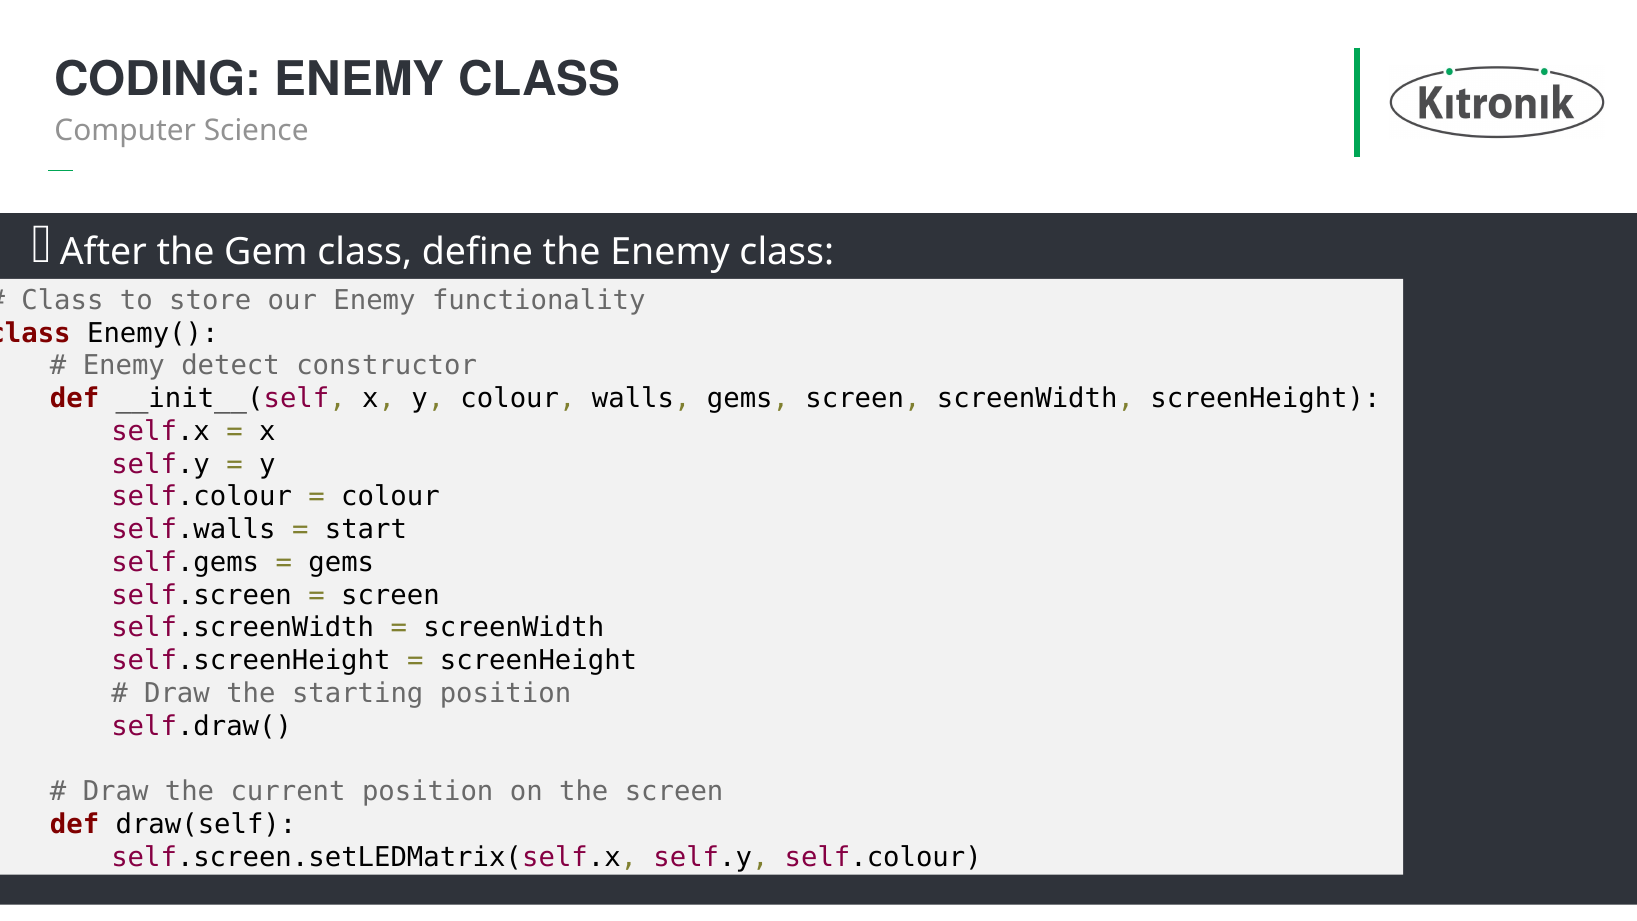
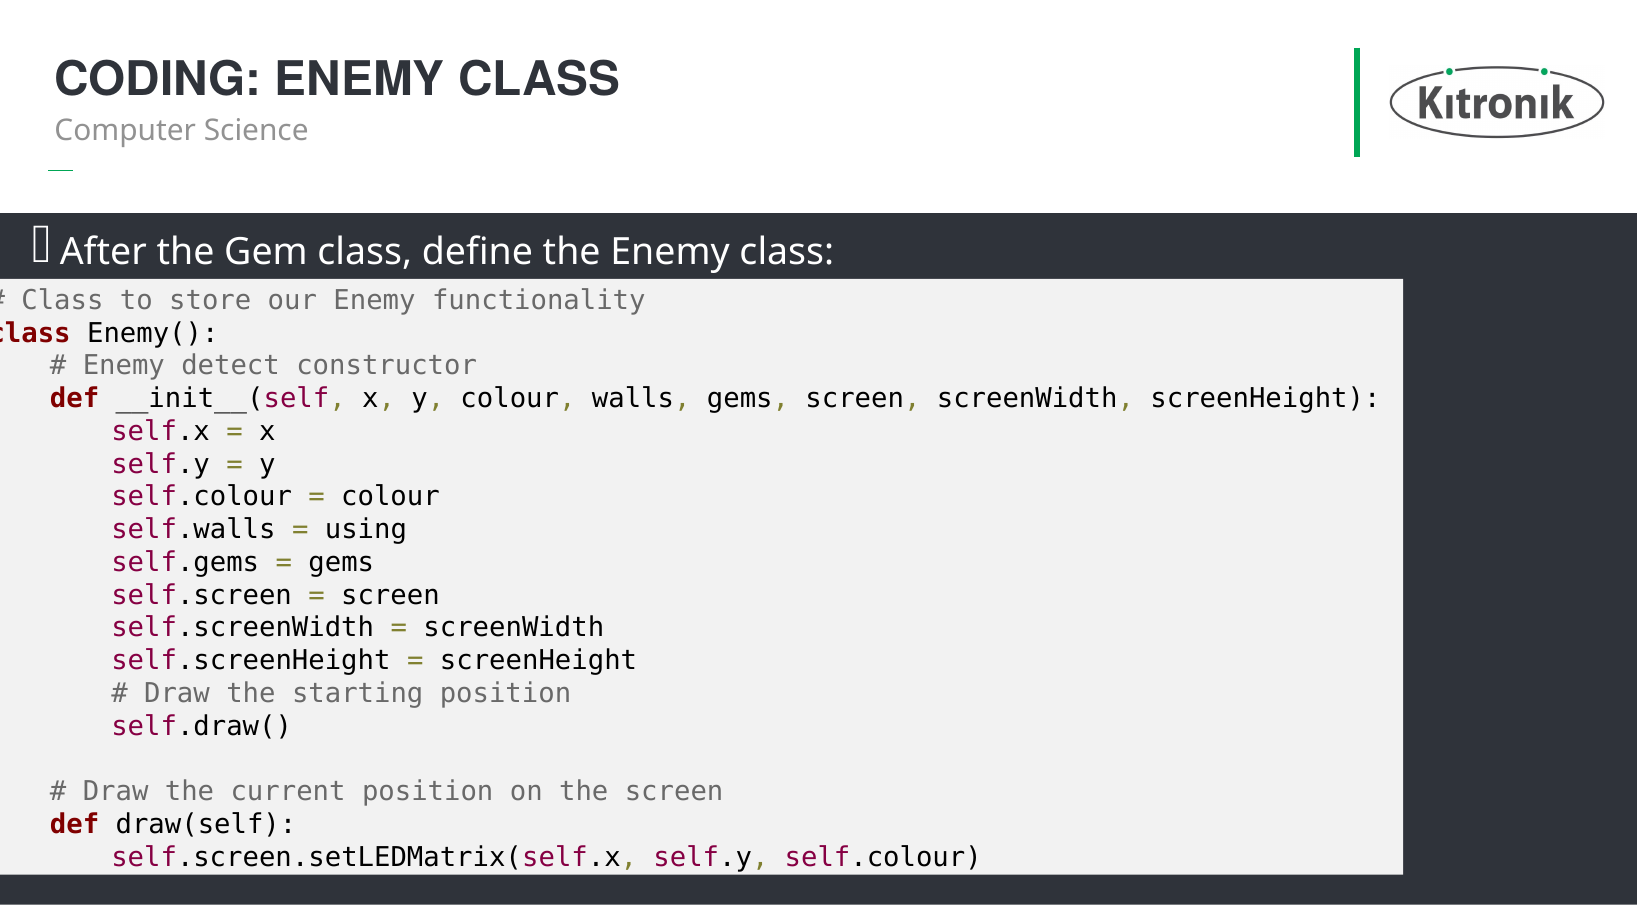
start: start -> using (366, 529)
